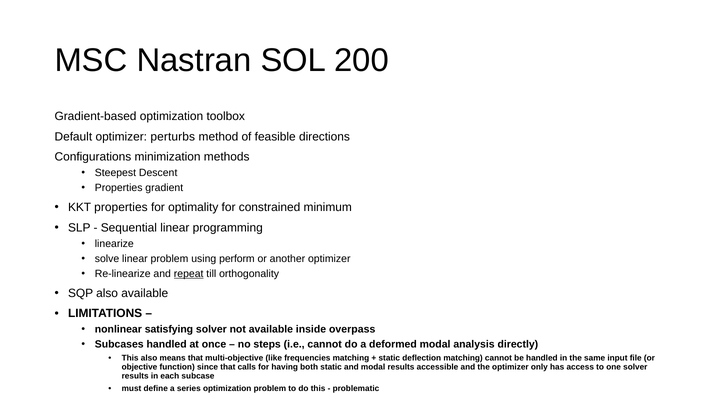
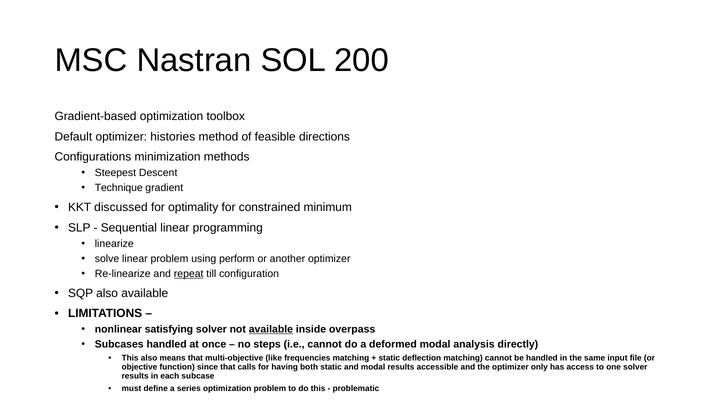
perturbs: perturbs -> histories (173, 137)
Properties: Properties -> Technique (119, 188)
KKT properties: properties -> discussed (121, 207)
orthogonality: orthogonality -> configuration (249, 273)
available underline: none -> present (271, 329)
